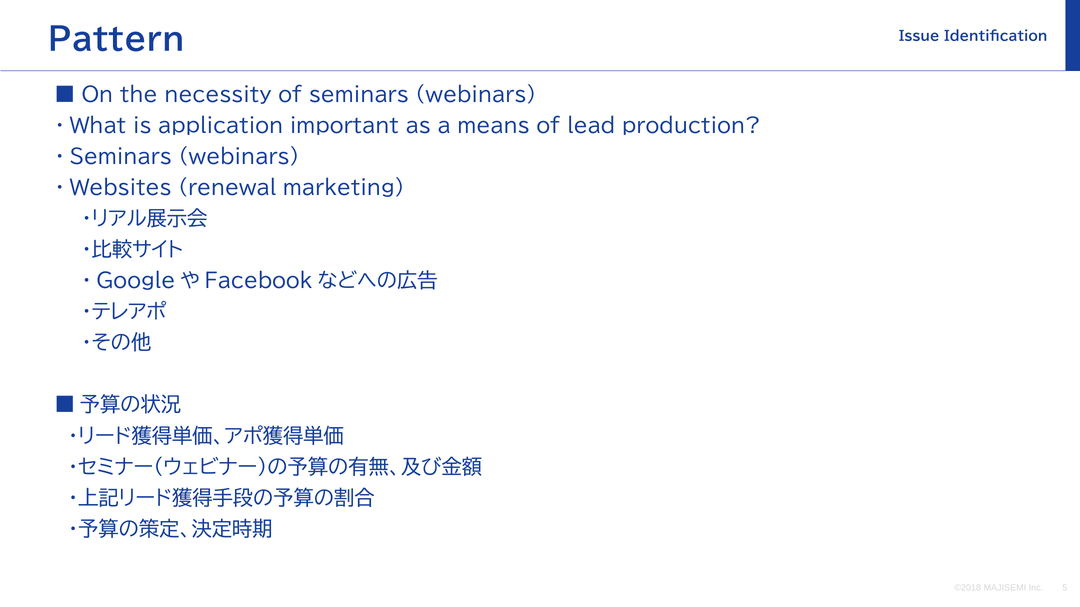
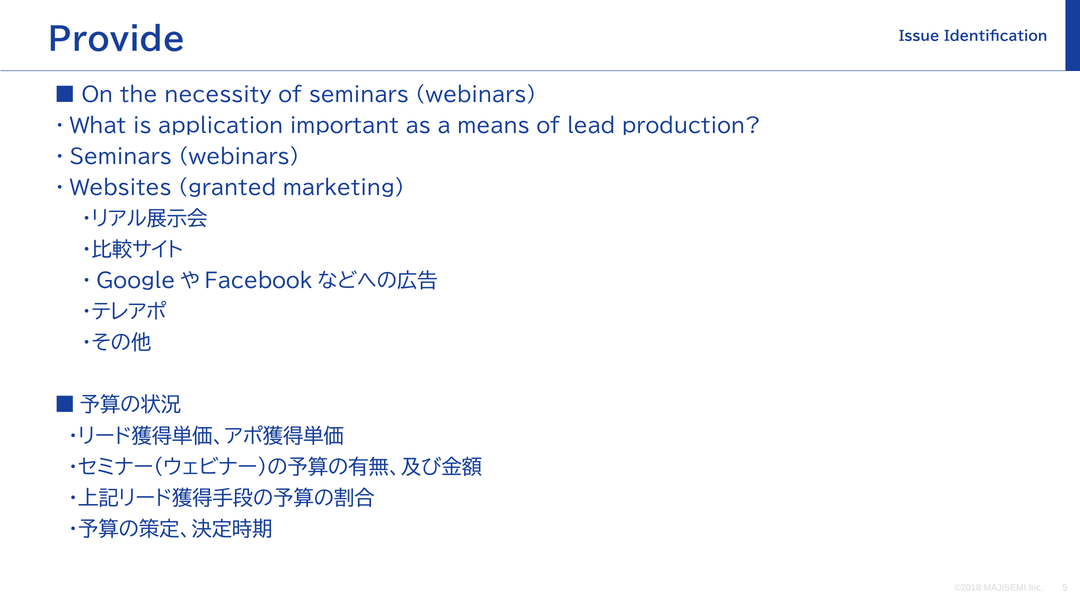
Pattern: Pattern -> Provide (116, 40)
renewal: renewal -> granted (227, 188)
